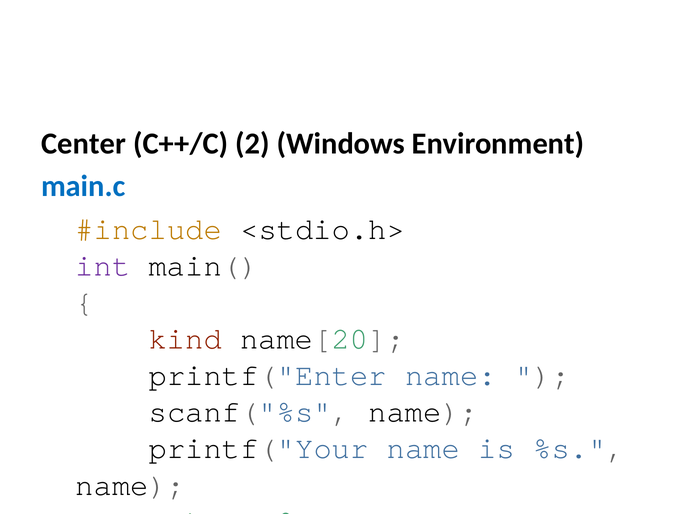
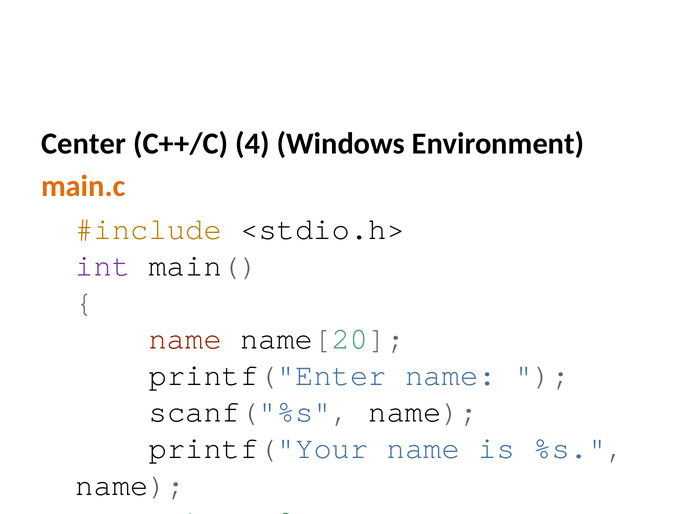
2: 2 -> 4 (252, 144)
main.c colour: blue -> orange (83, 187)
kind: kind -> name (185, 339)
